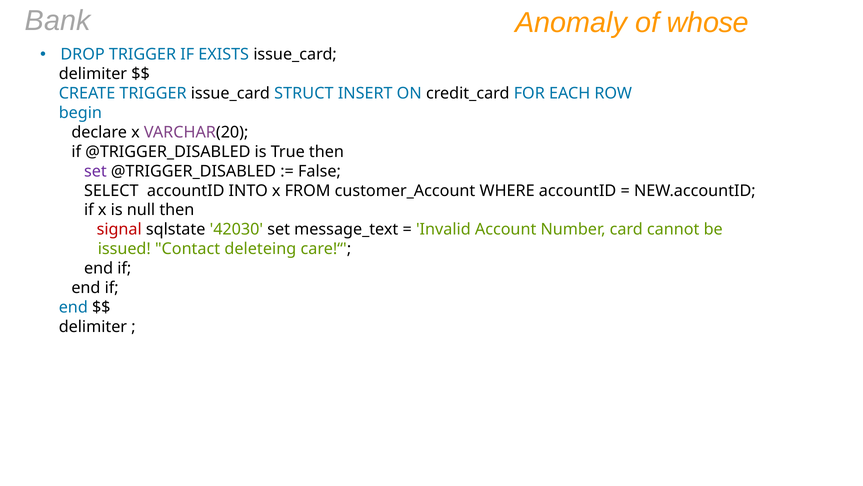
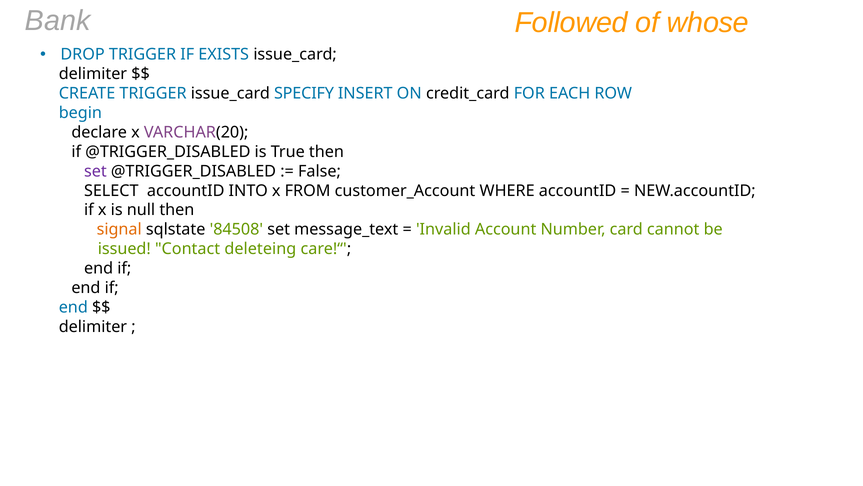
Anomaly: Anomaly -> Followed (571, 22)
STRUCT: STRUCT -> SPECIFY (304, 93)
signal colour: red -> orange (119, 229)
42030: 42030 -> 84508 (236, 229)
